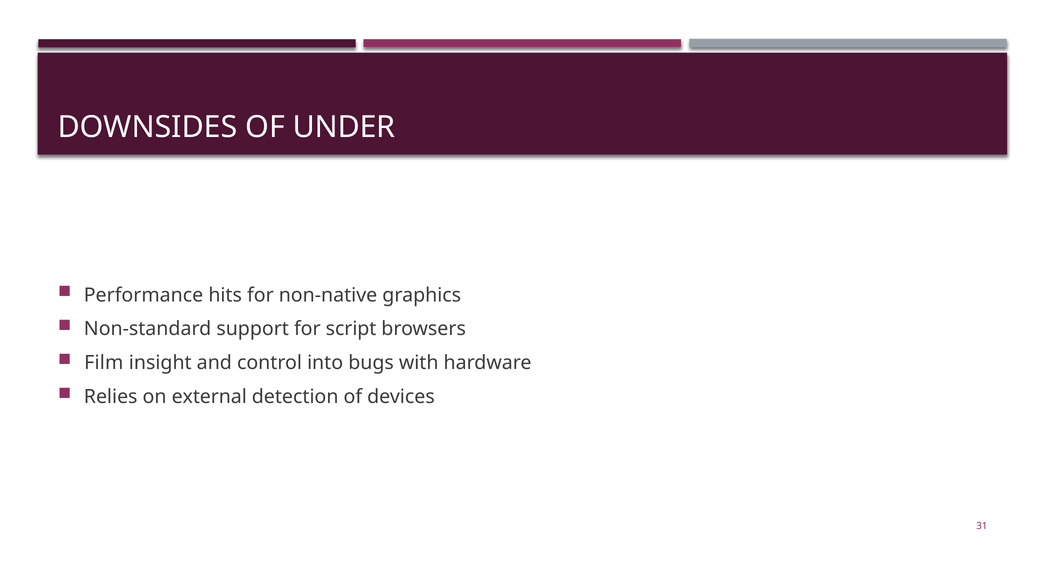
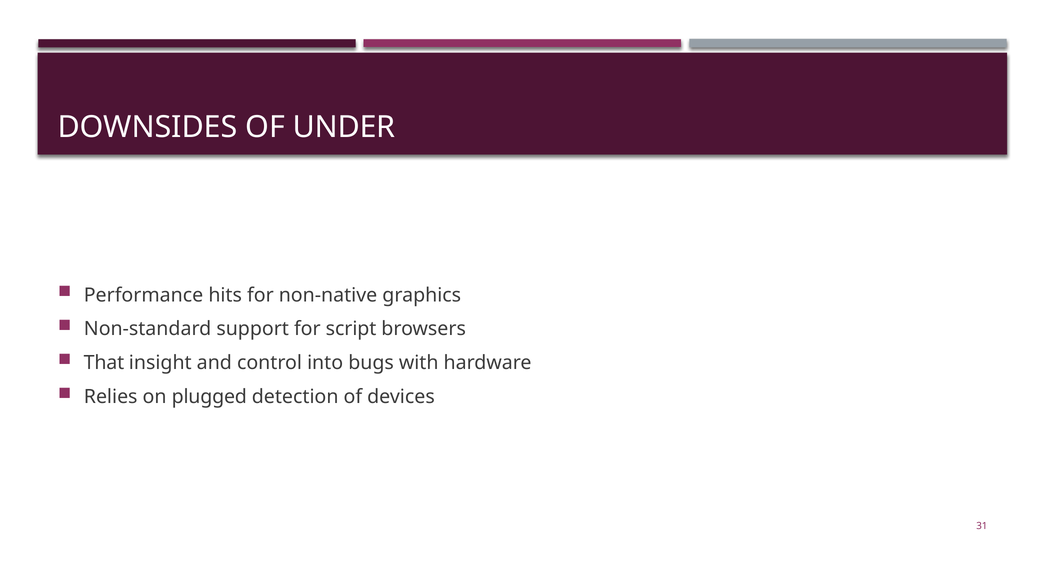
Film: Film -> That (104, 363)
external: external -> plugged (209, 397)
